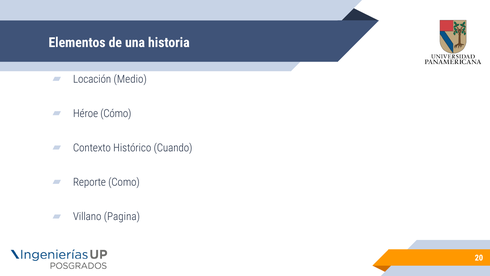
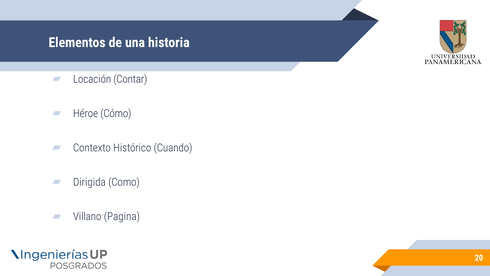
Medio: Medio -> Contar (130, 79)
Reporte: Reporte -> Dirigida (89, 182)
